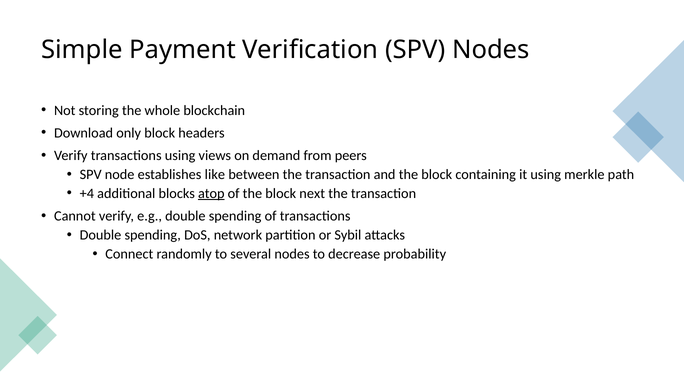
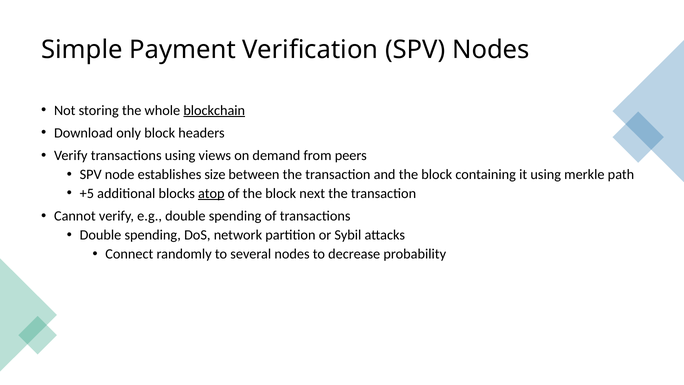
blockchain underline: none -> present (214, 110)
like: like -> size (215, 174)
+4: +4 -> +5 (87, 193)
